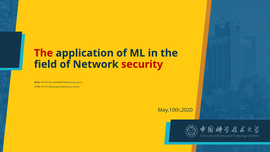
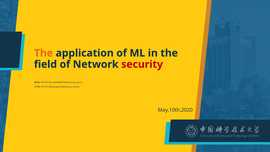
The colour: red -> orange (43, 53)
